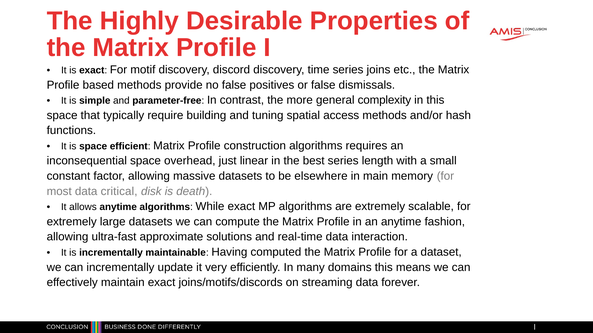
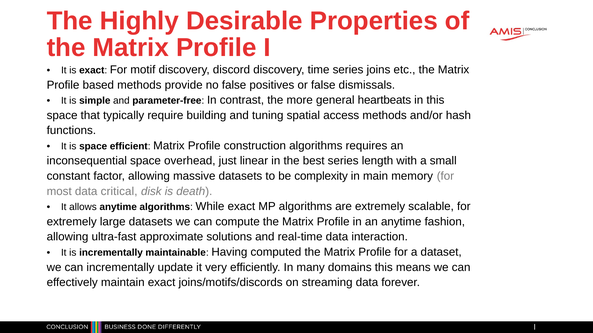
complexity: complexity -> heartbeats (384, 100)
elsewhere: elsewhere -> complexity (321, 176)
